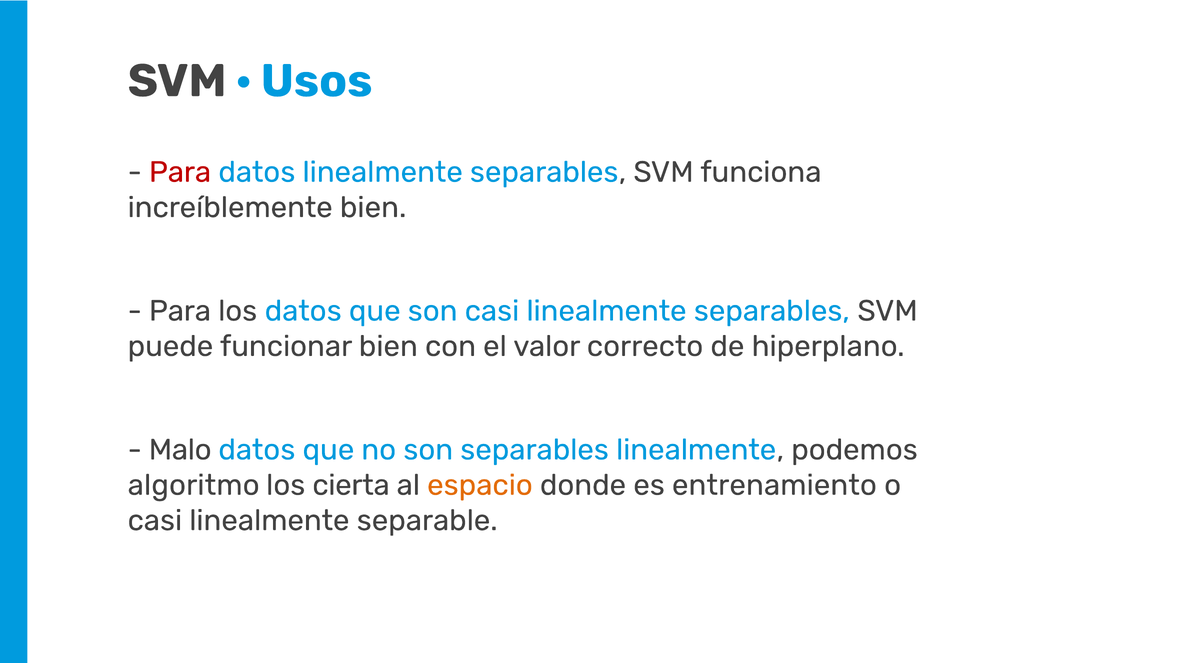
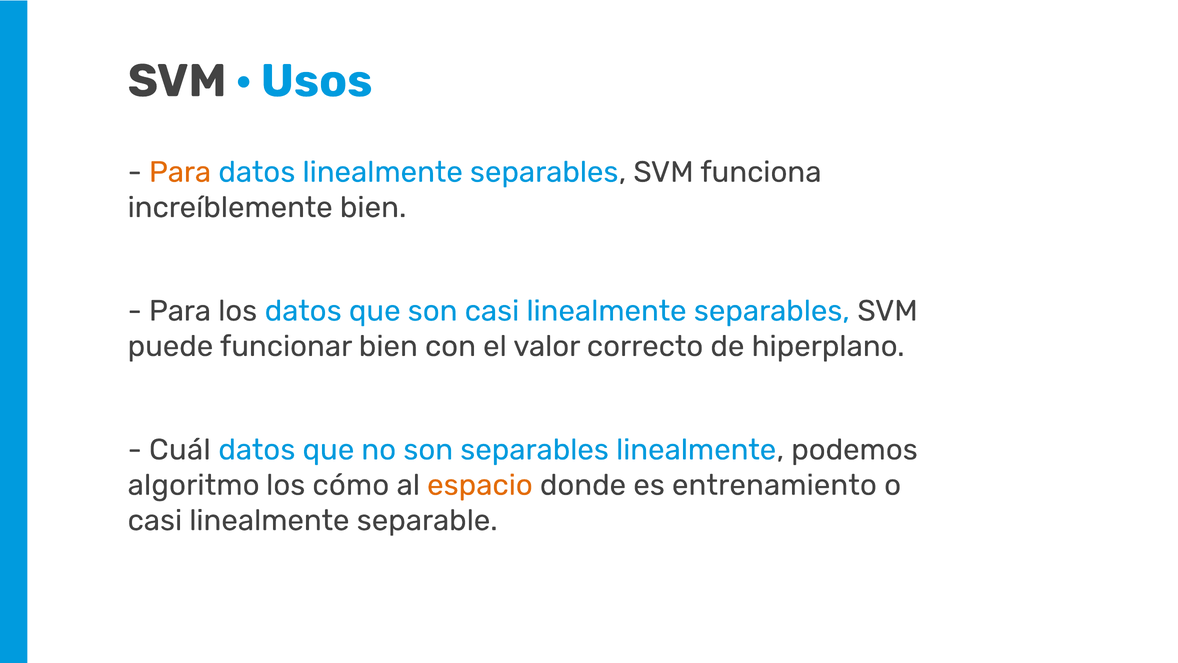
Para colour: red -> orange (180, 172)
Malo: Malo -> Cuál (180, 449)
cierta: cierta -> cómo (351, 485)
